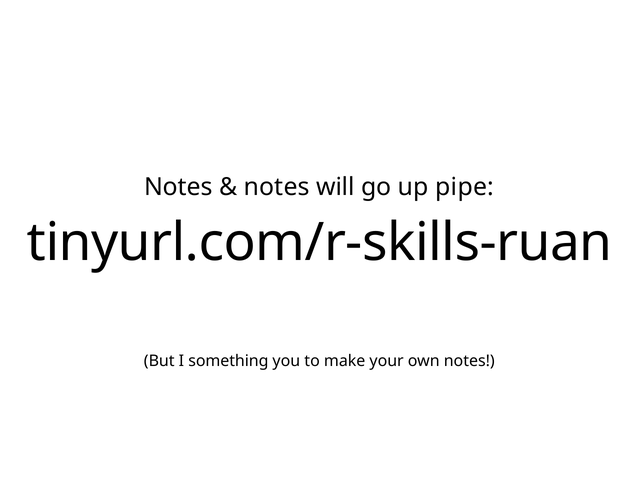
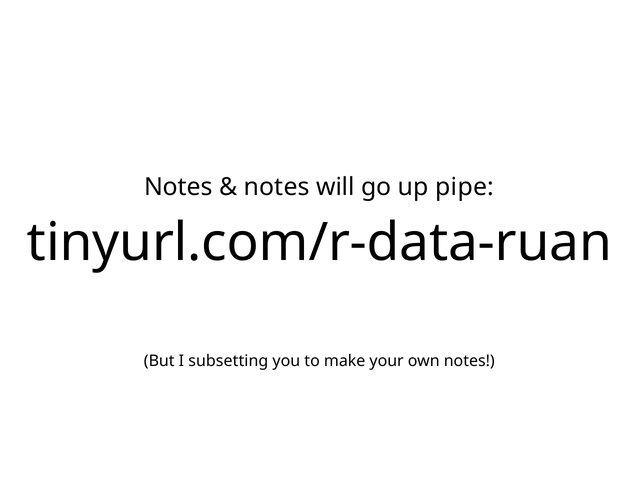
tinyurl.com/r-skills-ruan: tinyurl.com/r-skills-ruan -> tinyurl.com/r-data-ruan (319, 243)
something: something -> subsetting (228, 361)
